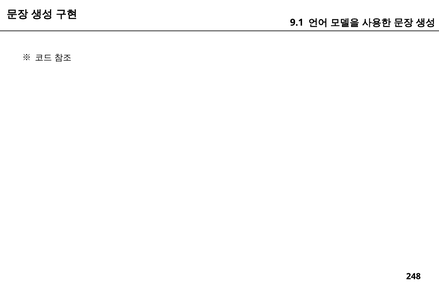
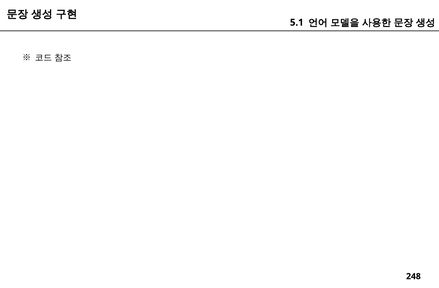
9.1: 9.1 -> 5.1 (297, 22)
